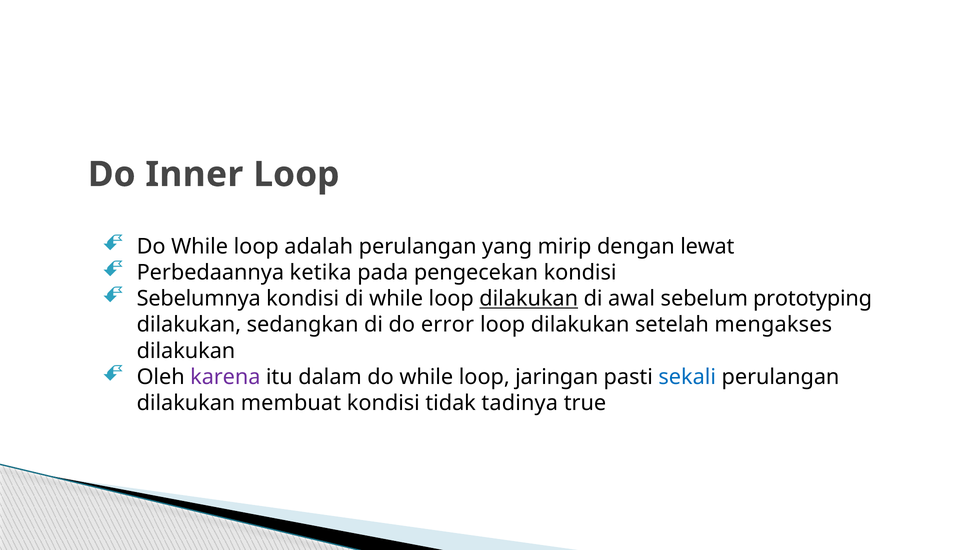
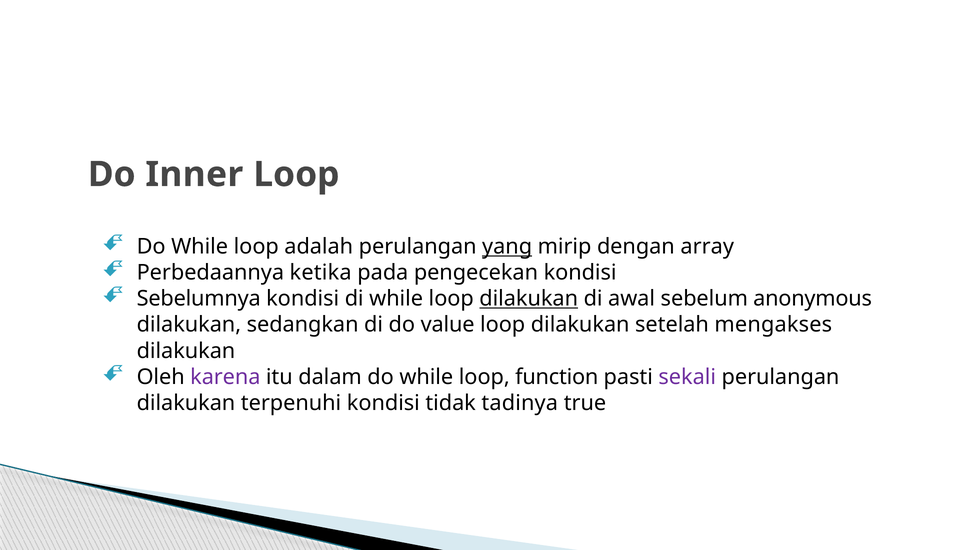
yang underline: none -> present (507, 247)
lewat: lewat -> array (707, 247)
prototyping: prototyping -> anonymous (813, 299)
error: error -> value (448, 325)
jaringan: jaringan -> function (557, 377)
sekali colour: blue -> purple (687, 377)
membuat: membuat -> terpenuhi (291, 403)
